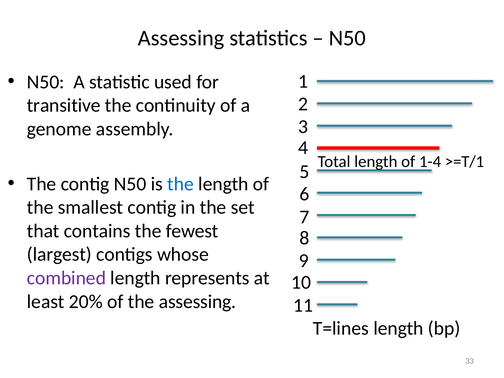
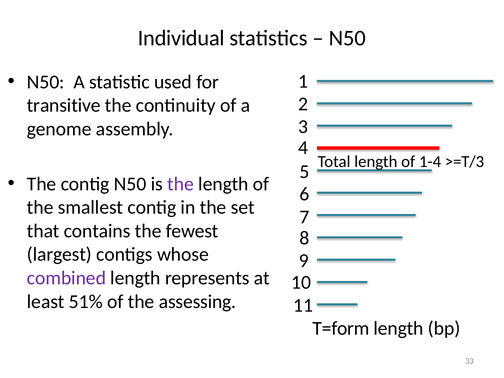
Assessing: Assessing -> Individual (181, 38)
>=T/1: >=T/1 -> >=T/3 (465, 162)
the colour: blue -> purple (181, 184)
20%: 20% -> 51% (86, 302)
T=lines: T=lines -> T=form (341, 328)
